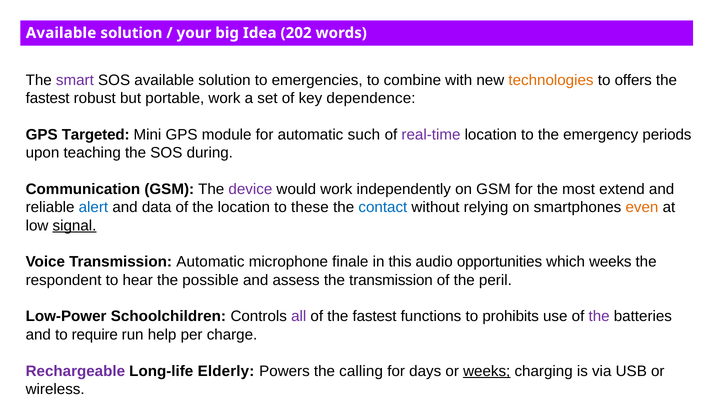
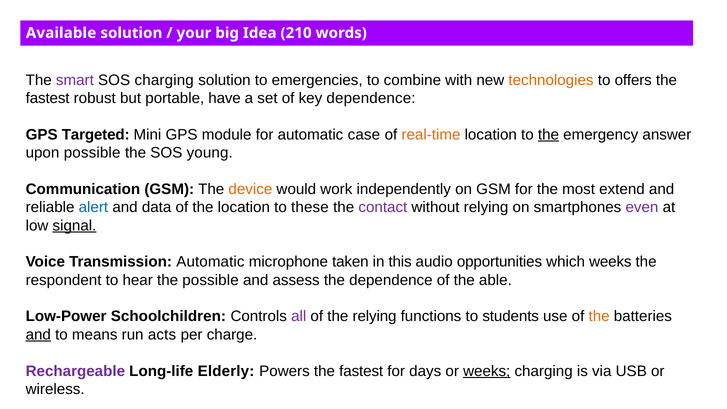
202: 202 -> 210 (296, 33)
SOS available: available -> charging (164, 80)
portable work: work -> have (225, 98)
such: such -> case (364, 135)
real-time colour: purple -> orange (431, 135)
the underline: none -> present (549, 135)
periods: periods -> answer (667, 135)
upon teaching: teaching -> possible (92, 153)
during: during -> young (210, 153)
device colour: purple -> orange (250, 189)
contact colour: blue -> purple (383, 207)
even colour: orange -> purple (642, 207)
finale: finale -> taken (350, 262)
the transmission: transmission -> dependence (391, 280)
peril: peril -> able (495, 280)
of the fastest: fastest -> relying (375, 316)
prohibits: prohibits -> students (511, 316)
the colour: purple -> orange (599, 316)
and underline: none -> present (38, 335)
require: require -> means (95, 335)
help: help -> acts (162, 335)
Powers the calling: calling -> fastest (361, 371)
